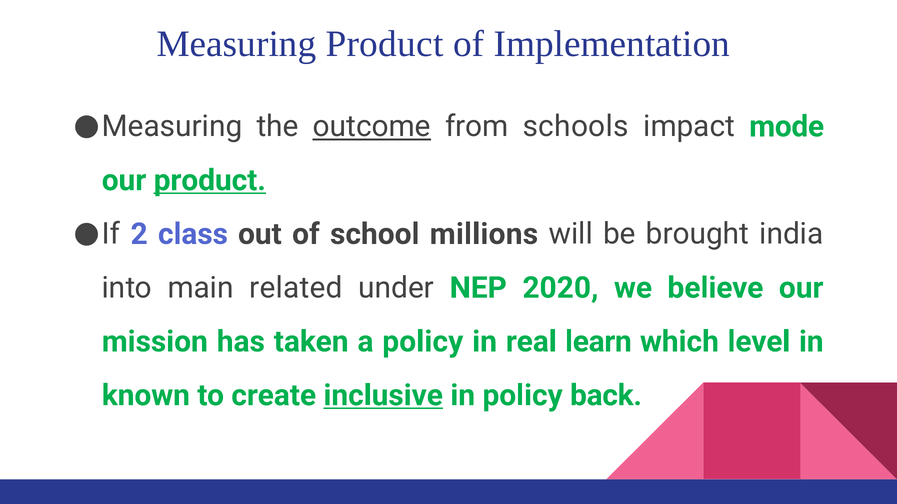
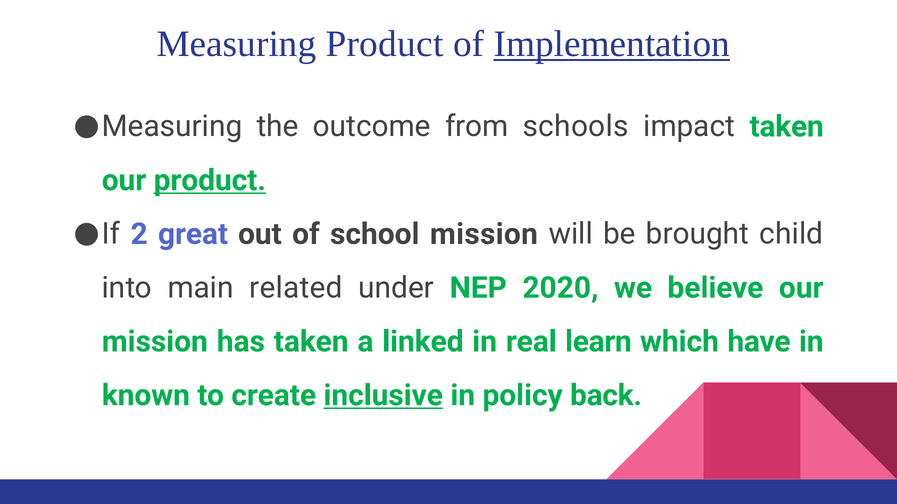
Implementation underline: none -> present (612, 44)
outcome underline: present -> none (372, 127)
impact mode: mode -> taken (787, 127)
class: class -> great (193, 234)
school millions: millions -> mission (484, 234)
india: india -> child (791, 234)
a policy: policy -> linked (423, 342)
level: level -> have (759, 342)
